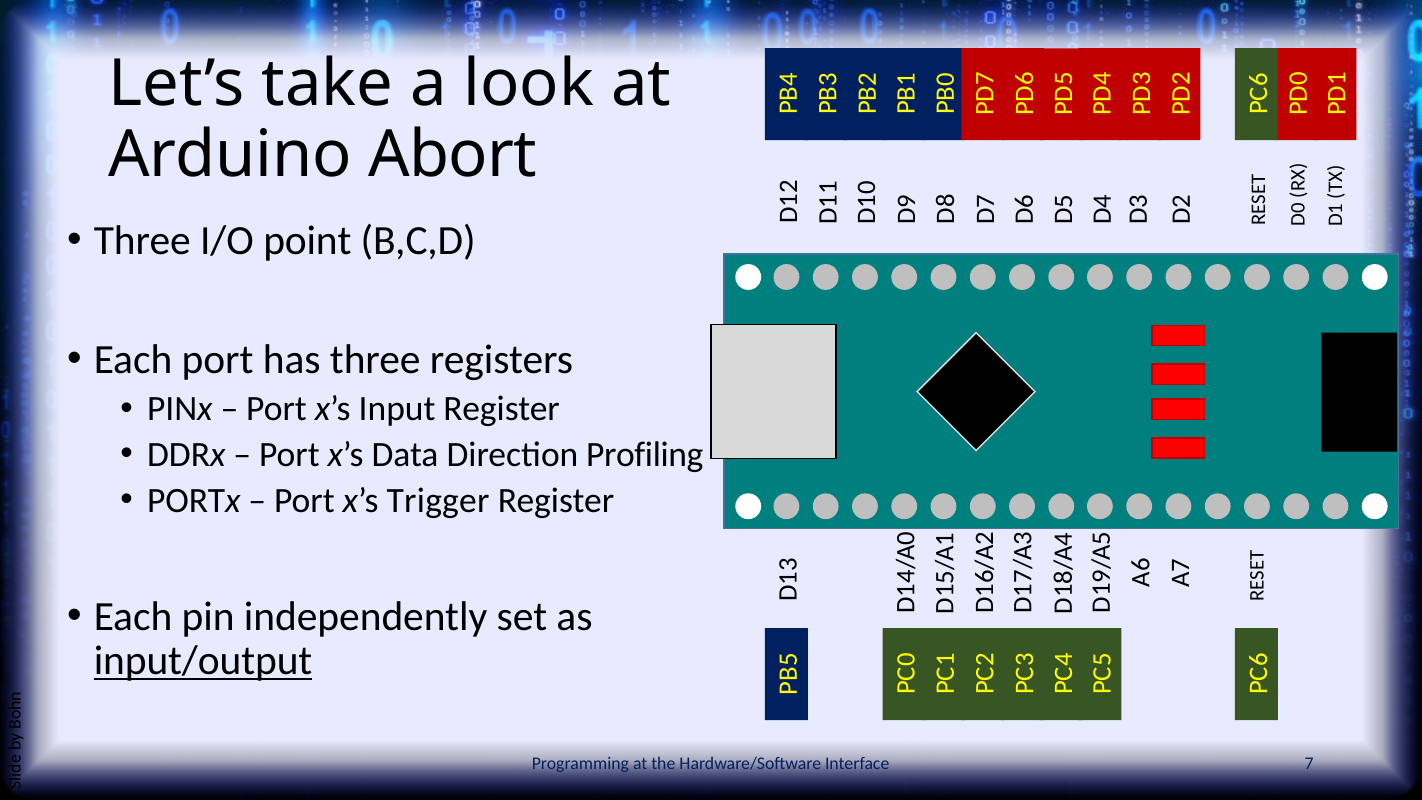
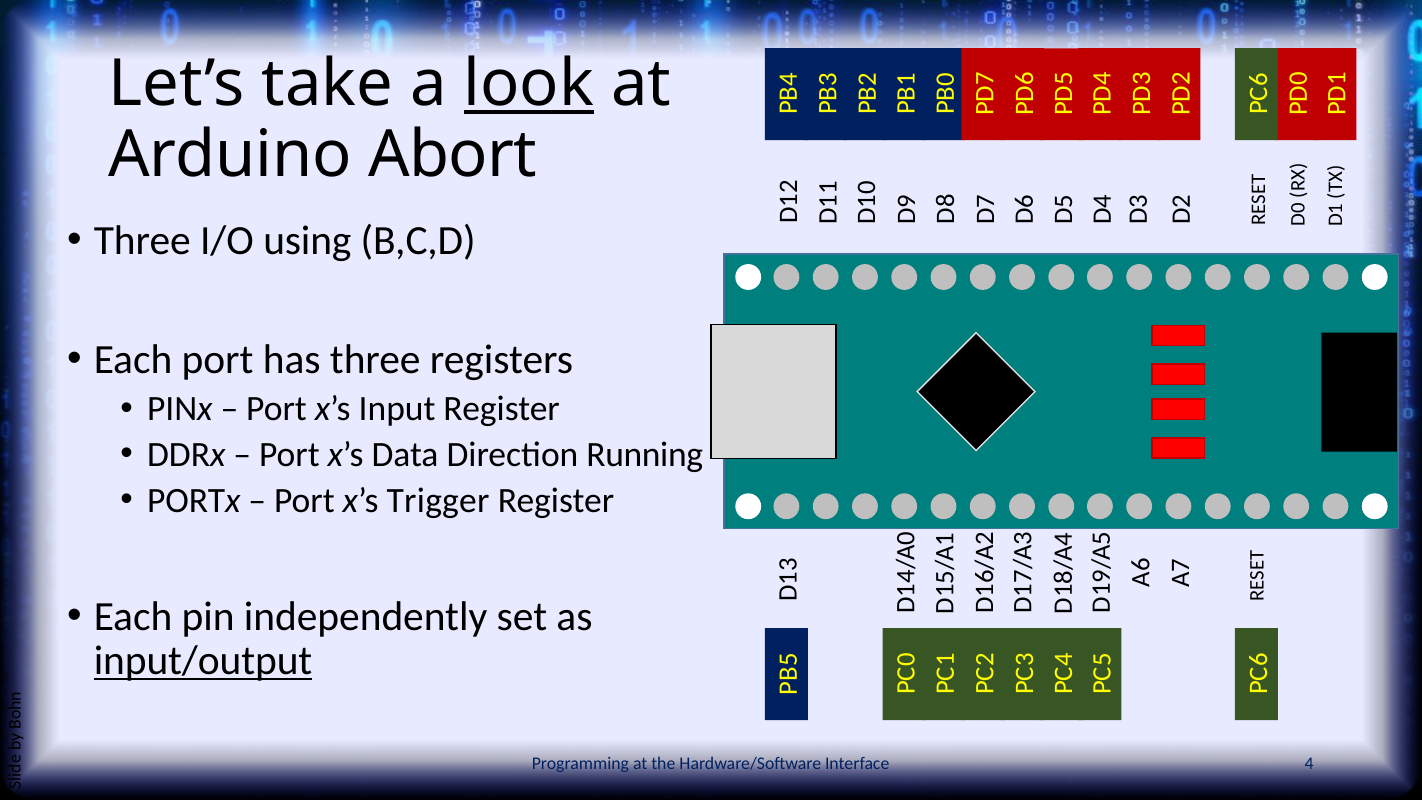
look underline: none -> present (529, 84)
point: point -> using (307, 240)
Profiling: Profiling -> Running (645, 454)
Interface 7: 7 -> 4 (1309, 764)
